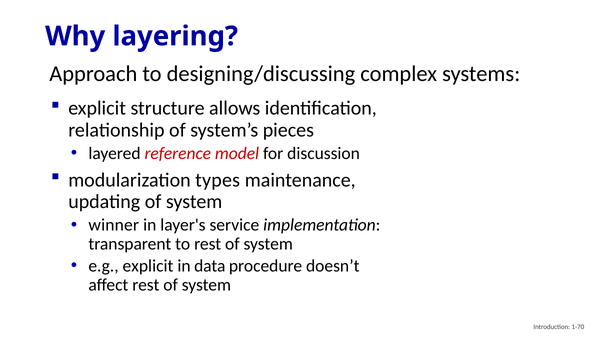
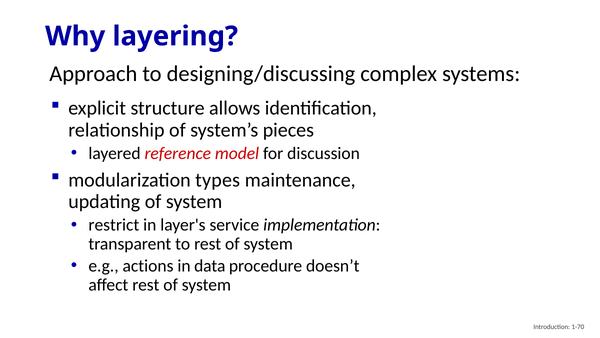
winner: winner -> restrict (114, 225)
e.g explicit: explicit -> actions (148, 265)
